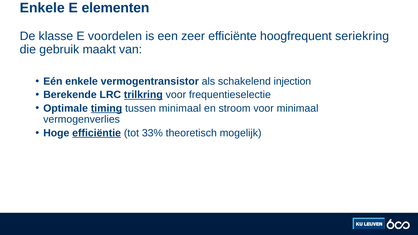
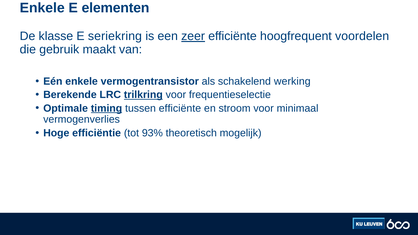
voordelen: voordelen -> seriekring (115, 36)
zeer underline: none -> present (193, 36)
seriekring: seriekring -> voordelen (362, 36)
injection: injection -> werking (292, 81)
tussen minimaal: minimaal -> efficiënte (180, 108)
efficiëntie underline: present -> none (97, 133)
33%: 33% -> 93% (152, 133)
